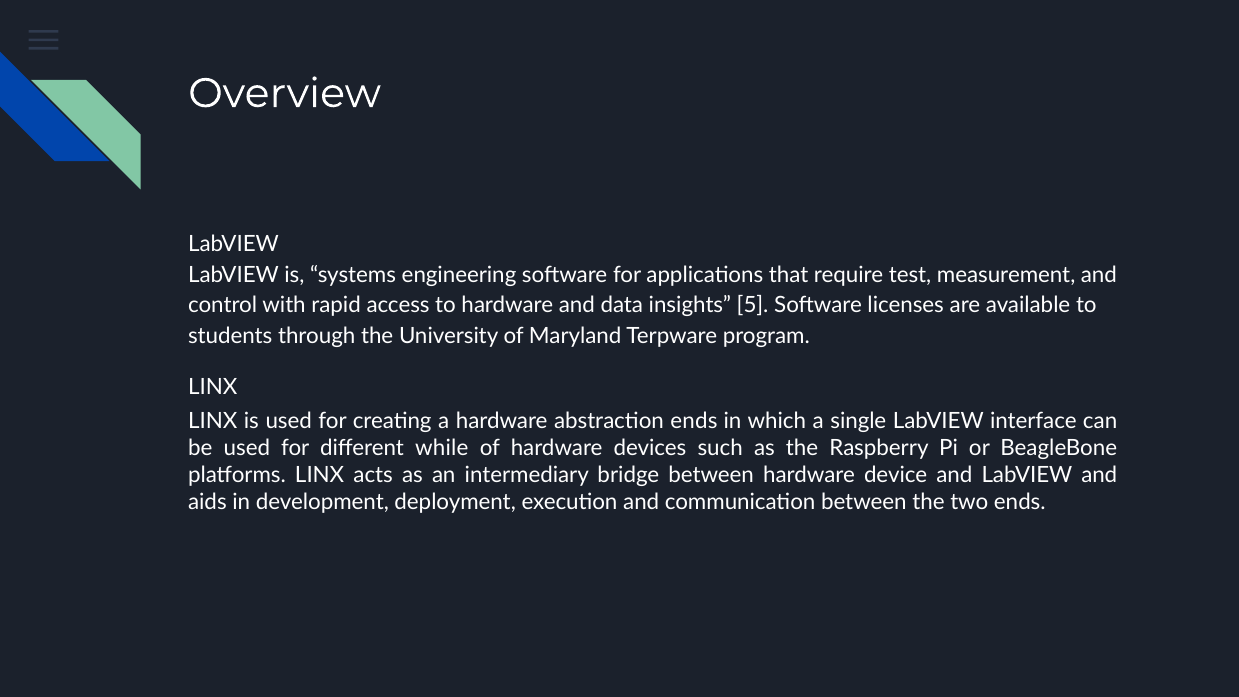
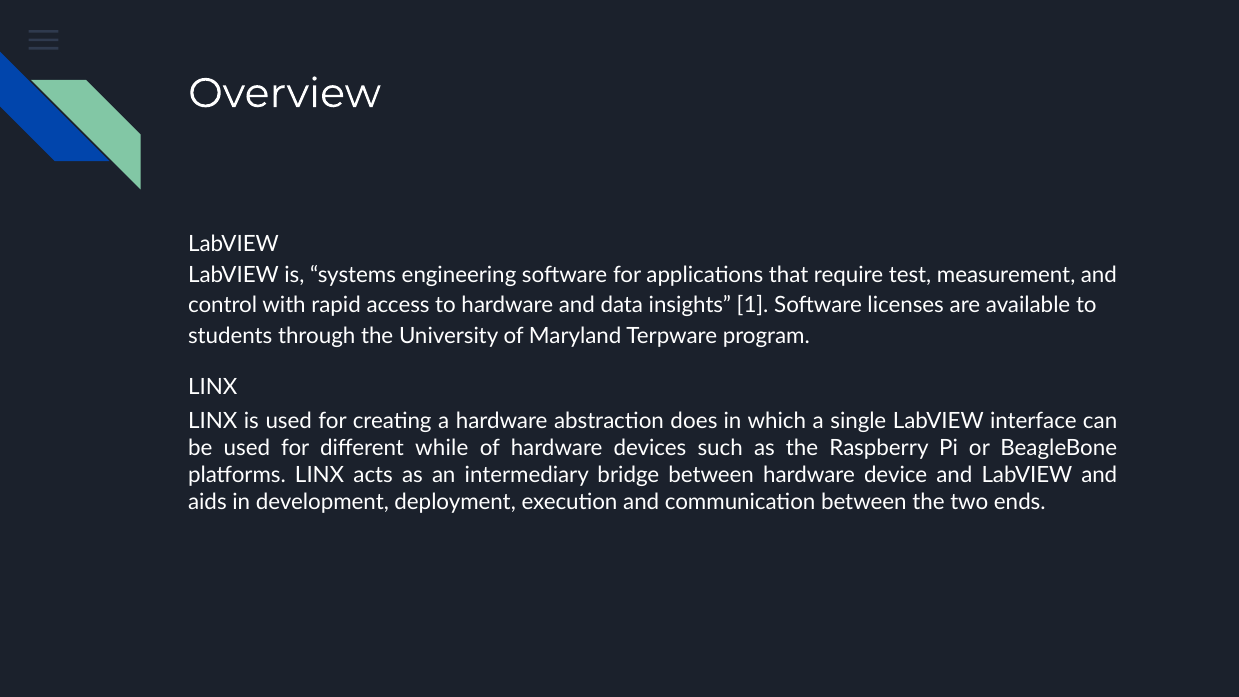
5: 5 -> 1 (753, 306)
abstraction ends: ends -> does (694, 421)
